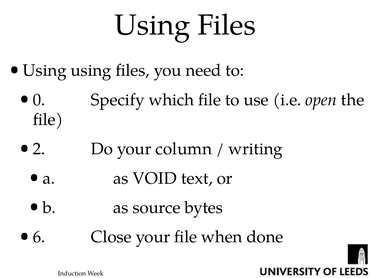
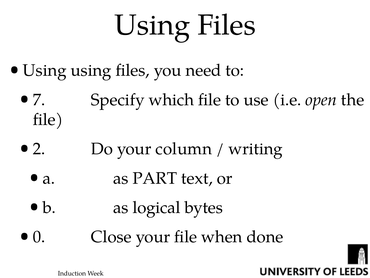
0: 0 -> 7 (39, 100)
VOID: VOID -> PART (155, 178)
source: source -> logical (157, 207)
6: 6 -> 0 (39, 237)
